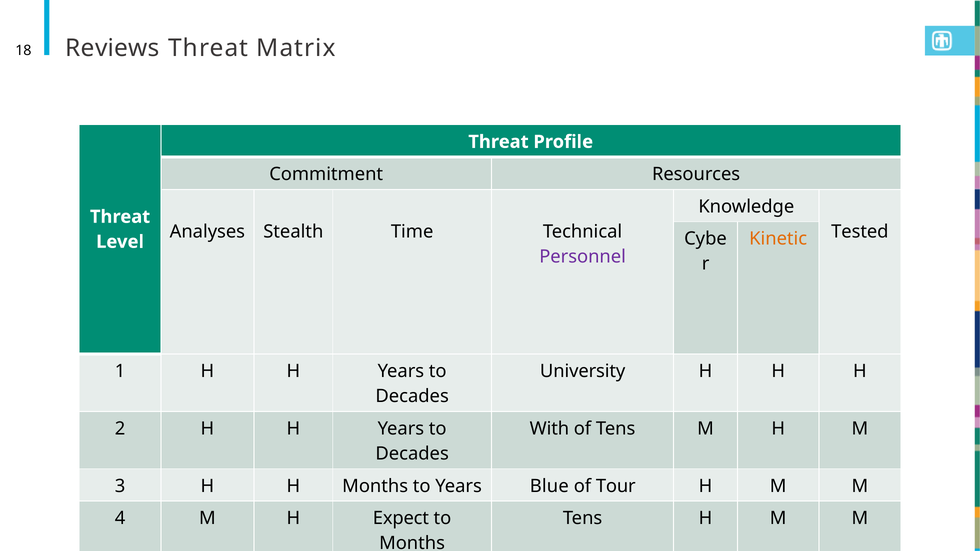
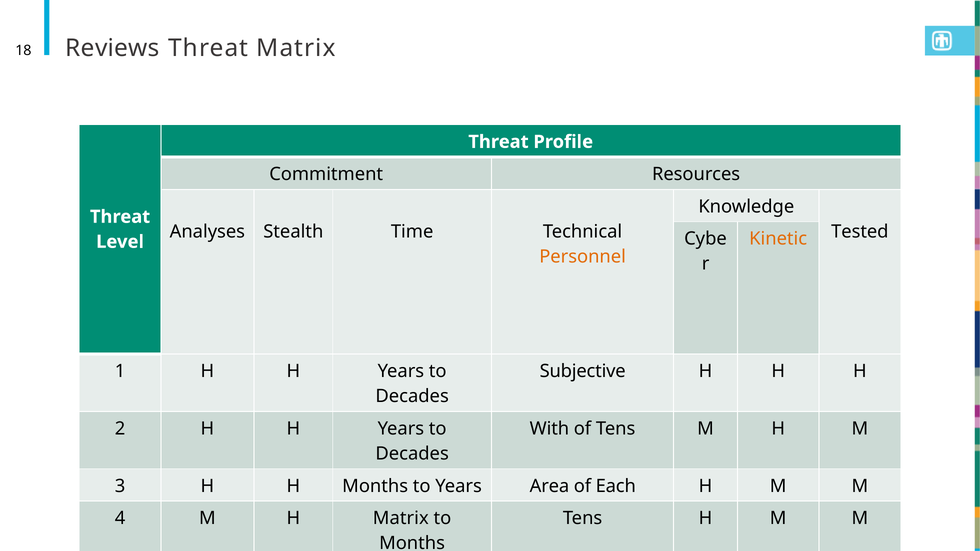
Personnel colour: purple -> orange (583, 257)
University: University -> Subjective (583, 371)
Blue: Blue -> Area (549, 486)
Tour: Tour -> Each (616, 486)
H Expect: Expect -> Matrix (401, 519)
